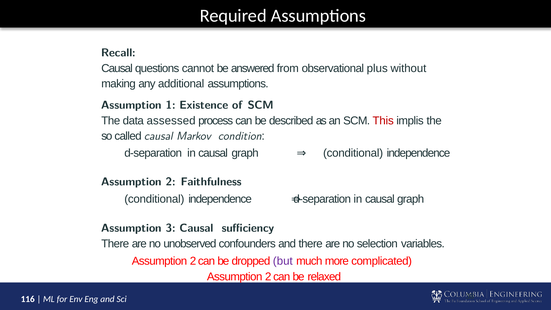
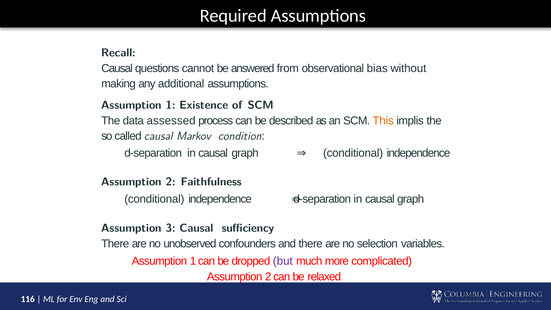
plus: plus -> bias (377, 68)
This colour: red -> orange (383, 121)
2: 2 -> 1 (193, 261)
